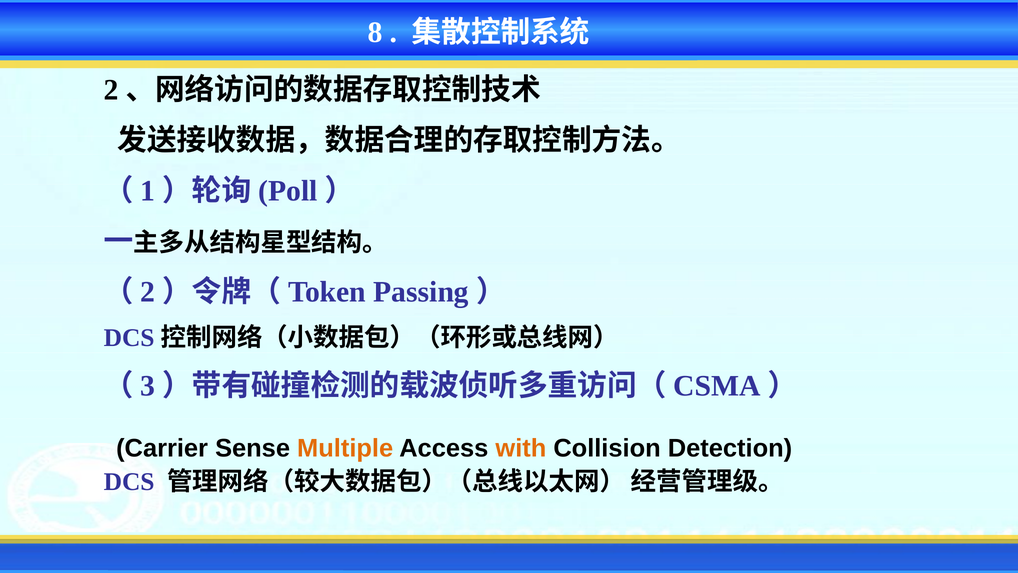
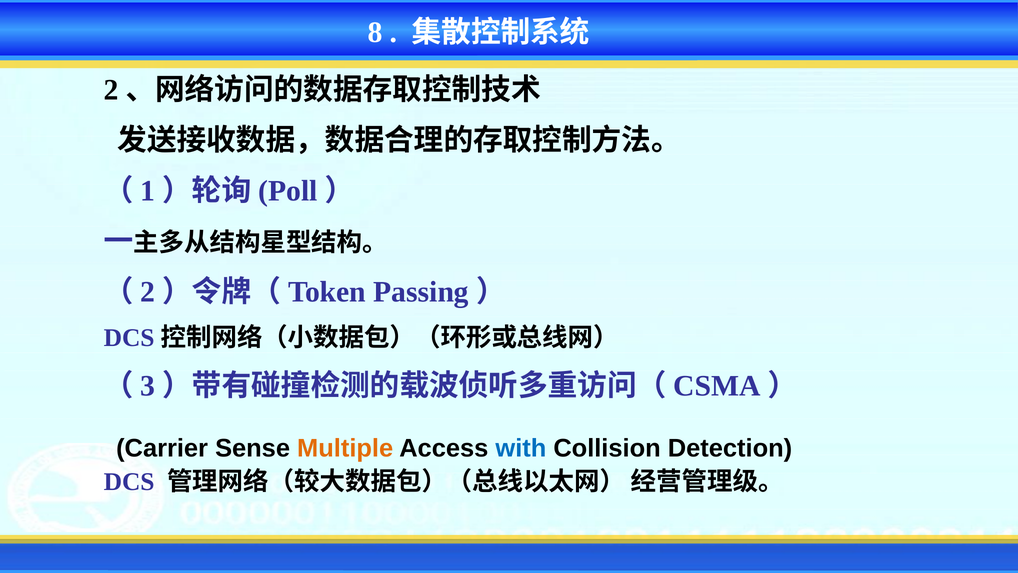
with colour: orange -> blue (521, 448)
